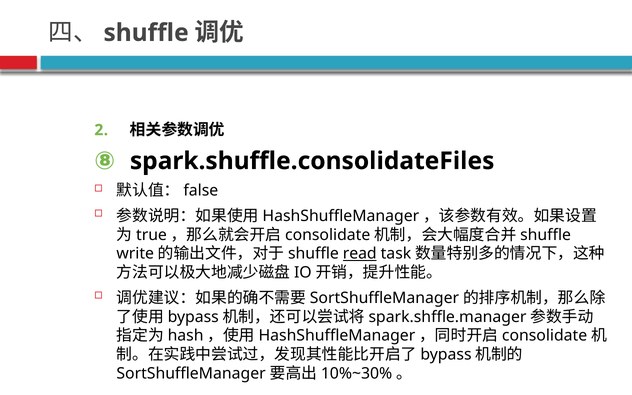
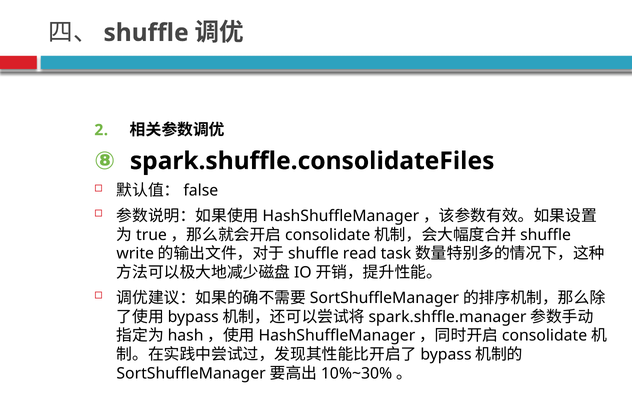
read underline: present -> none (360, 254)
